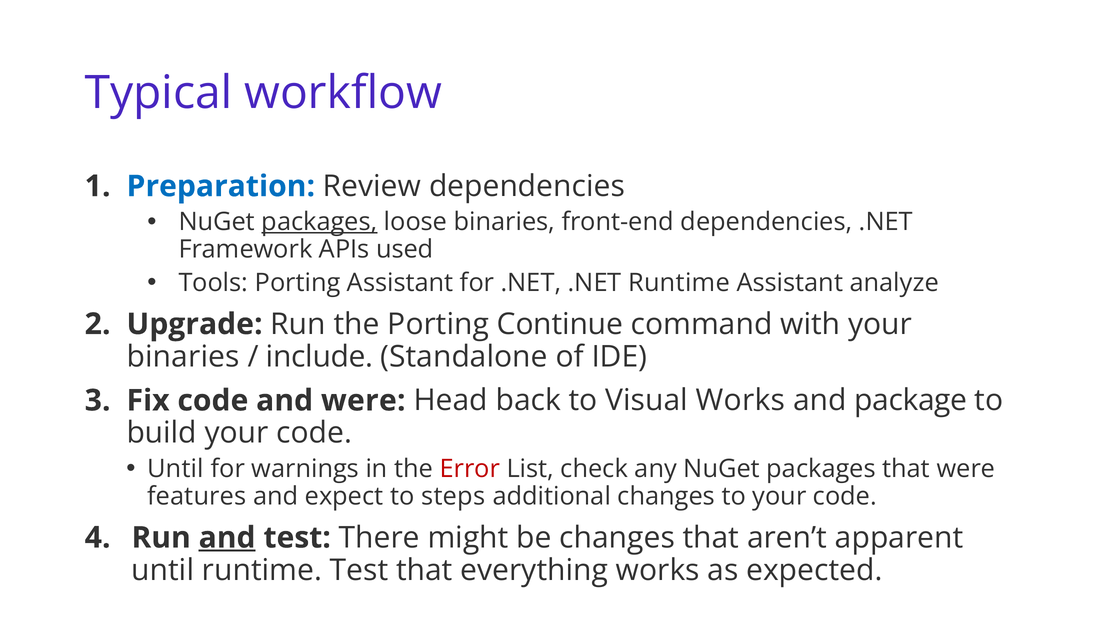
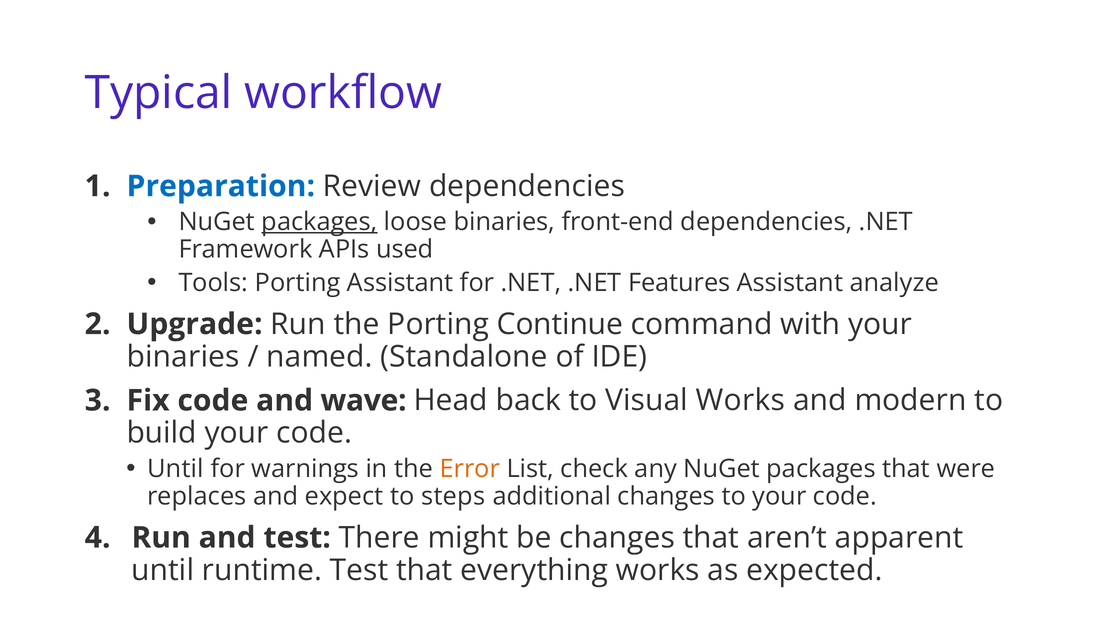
.NET Runtime: Runtime -> Features (679, 283)
include: include -> named (319, 357)
and were: were -> wave (364, 401)
package: package -> modern (911, 401)
Error colour: red -> orange (470, 469)
features: features -> replaces (197, 496)
and underline: present -> none (227, 538)
